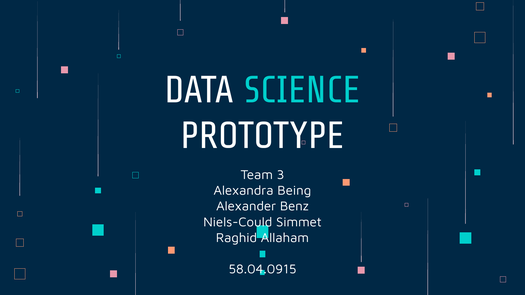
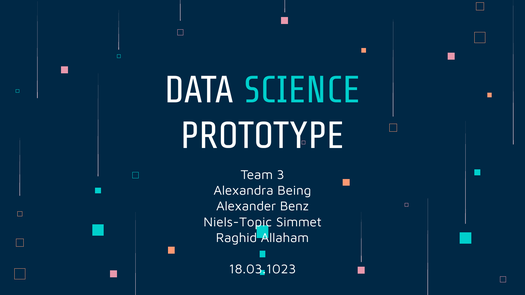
Niels-Could: Niels-Could -> Niels-Topic (238, 222)
58.04.0915: 58.04.0915 -> 18.03.1023 (262, 270)
